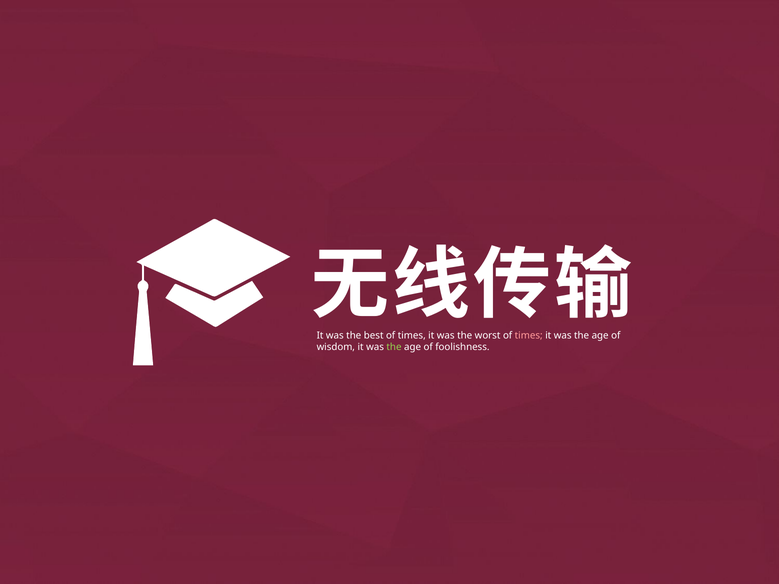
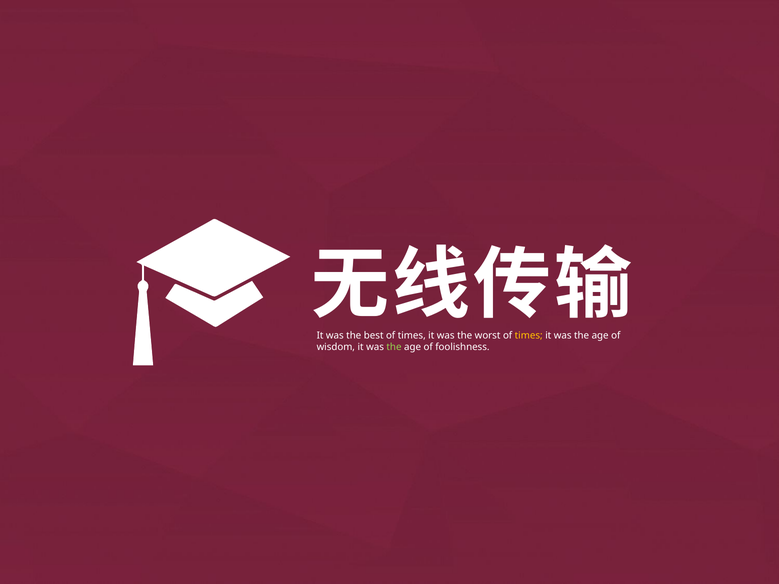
times colour: pink -> yellow (529, 336)
